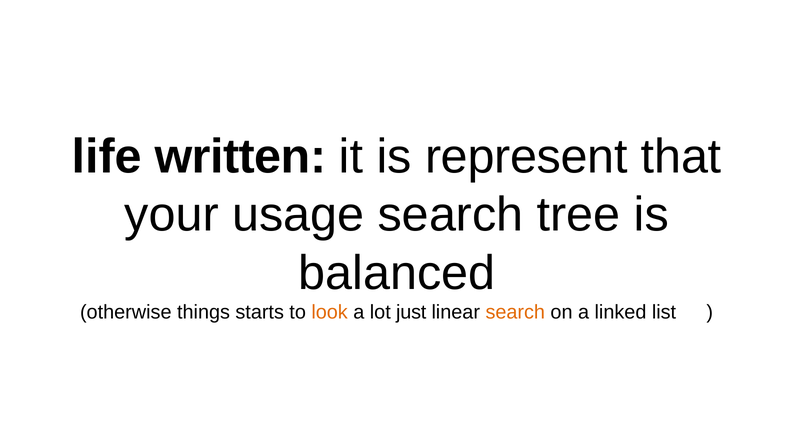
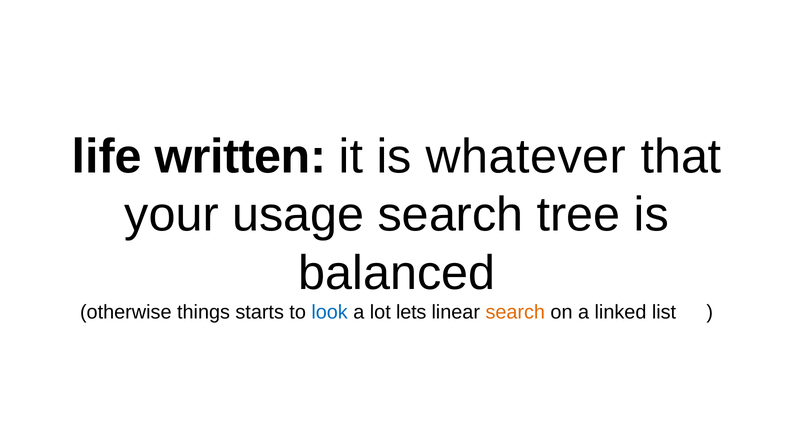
represent: represent -> whatever (526, 157)
look colour: orange -> blue (330, 312)
just: just -> lets (411, 312)
